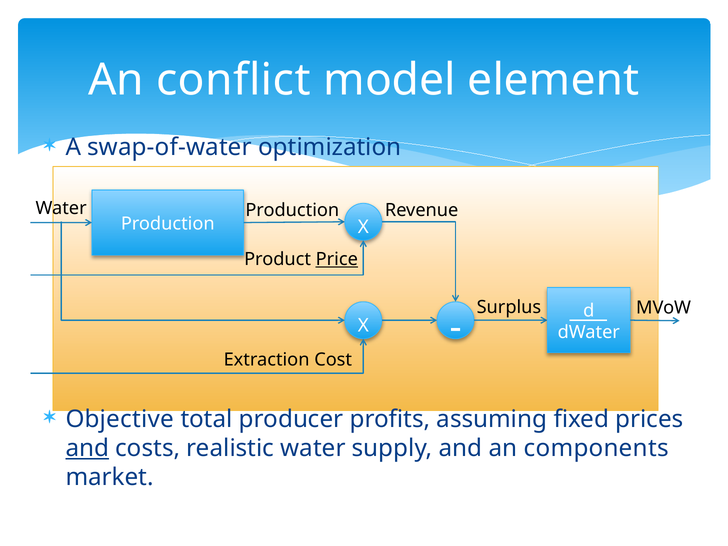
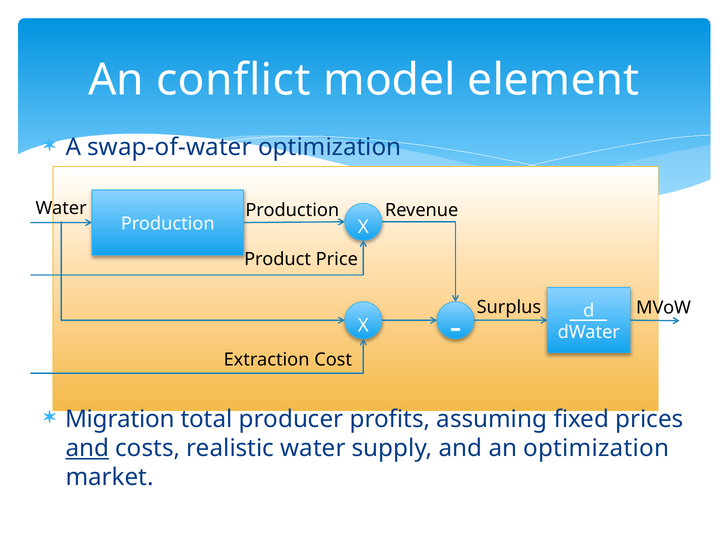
Price underline: present -> none (337, 259)
Objective: Objective -> Migration (120, 419)
an components: components -> optimization (596, 448)
